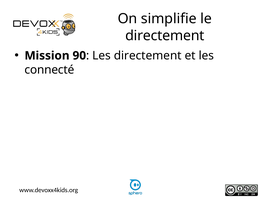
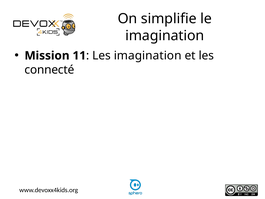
directement: directement -> imagination (165, 36)
90: 90 -> 11 (79, 56)
Les directement: directement -> imagination (148, 56)
